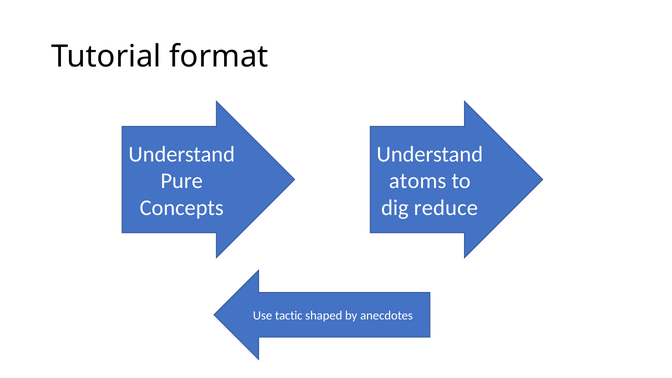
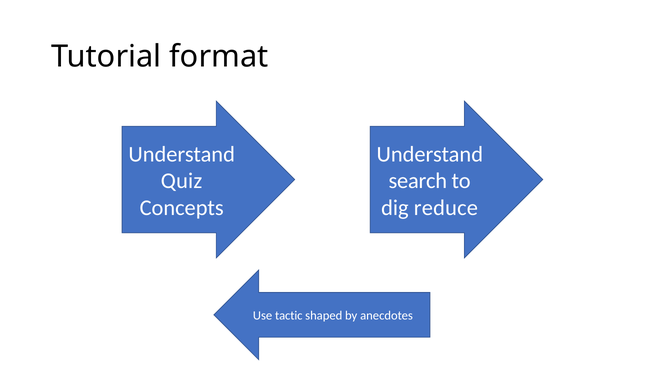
Pure: Pure -> Quiz (182, 181)
atoms: atoms -> search (418, 181)
